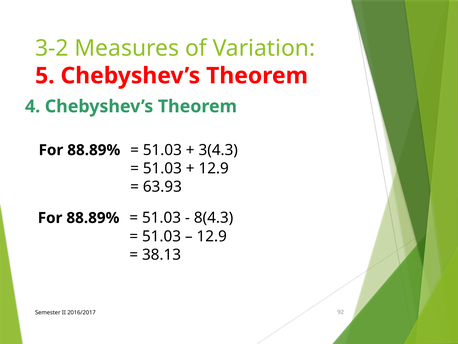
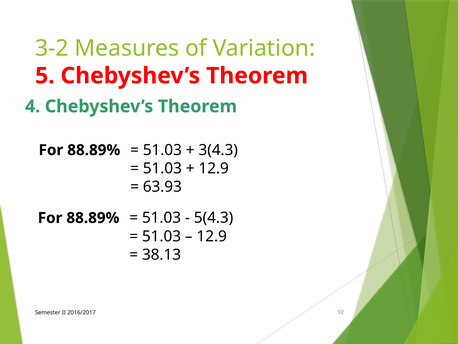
8(4.3: 8(4.3 -> 5(4.3 (214, 218)
